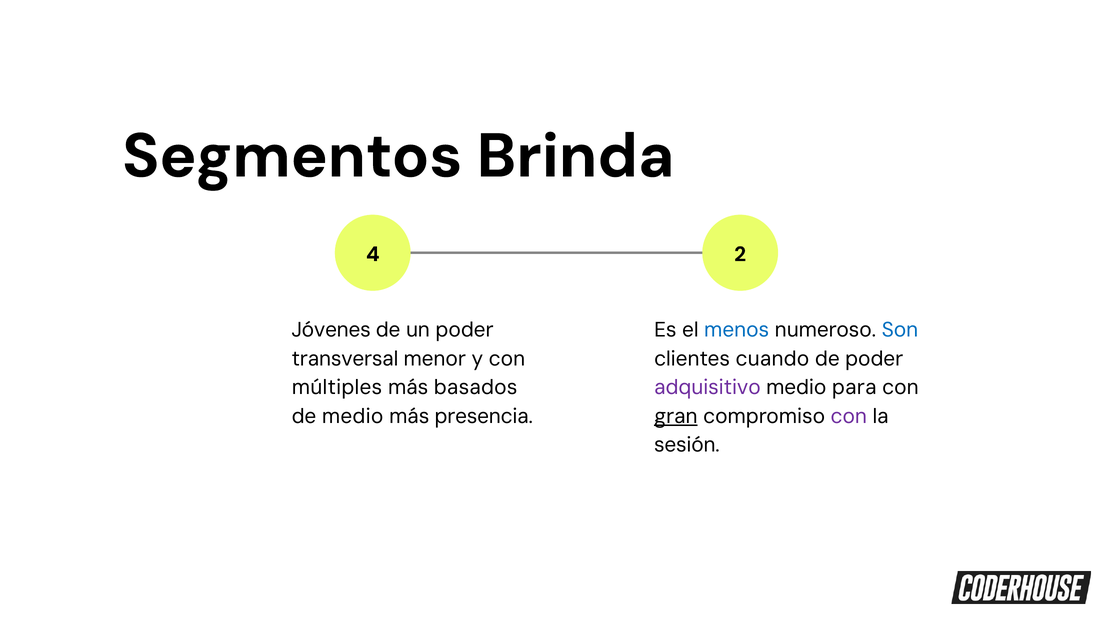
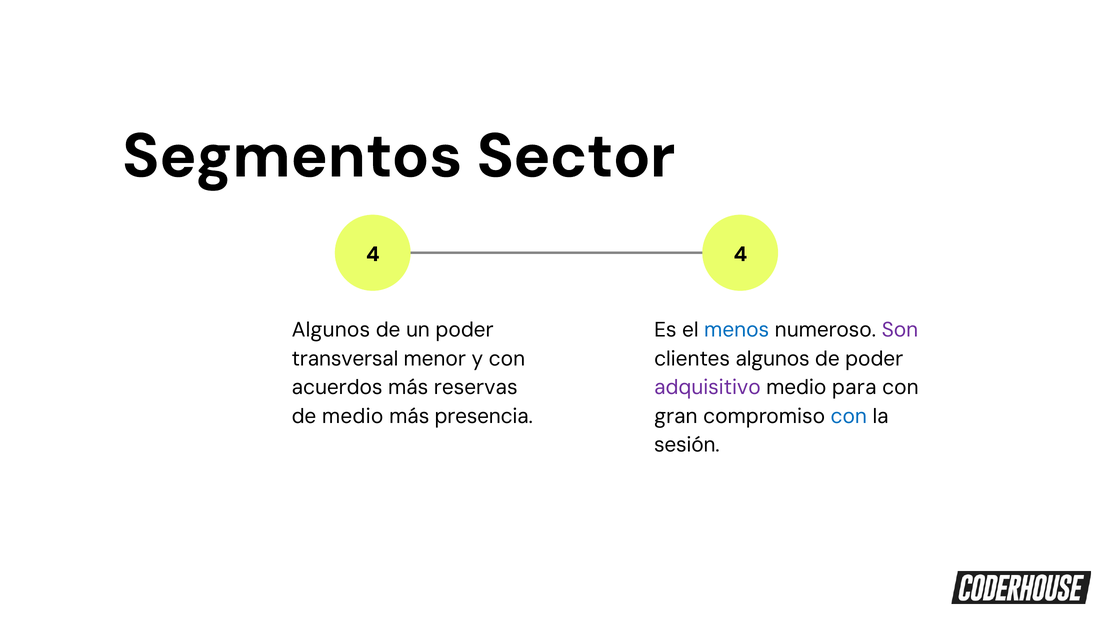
Brinda: Brinda -> Sector (576, 156)
4 2: 2 -> 4 (740, 254)
Jóvenes: Jóvenes -> Algunos (331, 330)
Son colour: blue -> purple (900, 330)
clientes cuando: cuando -> algunos (773, 359)
múltiples: múltiples -> acuerdos (337, 388)
basados: basados -> reservas (476, 388)
gran underline: present -> none (676, 416)
con colour: purple -> blue (849, 416)
